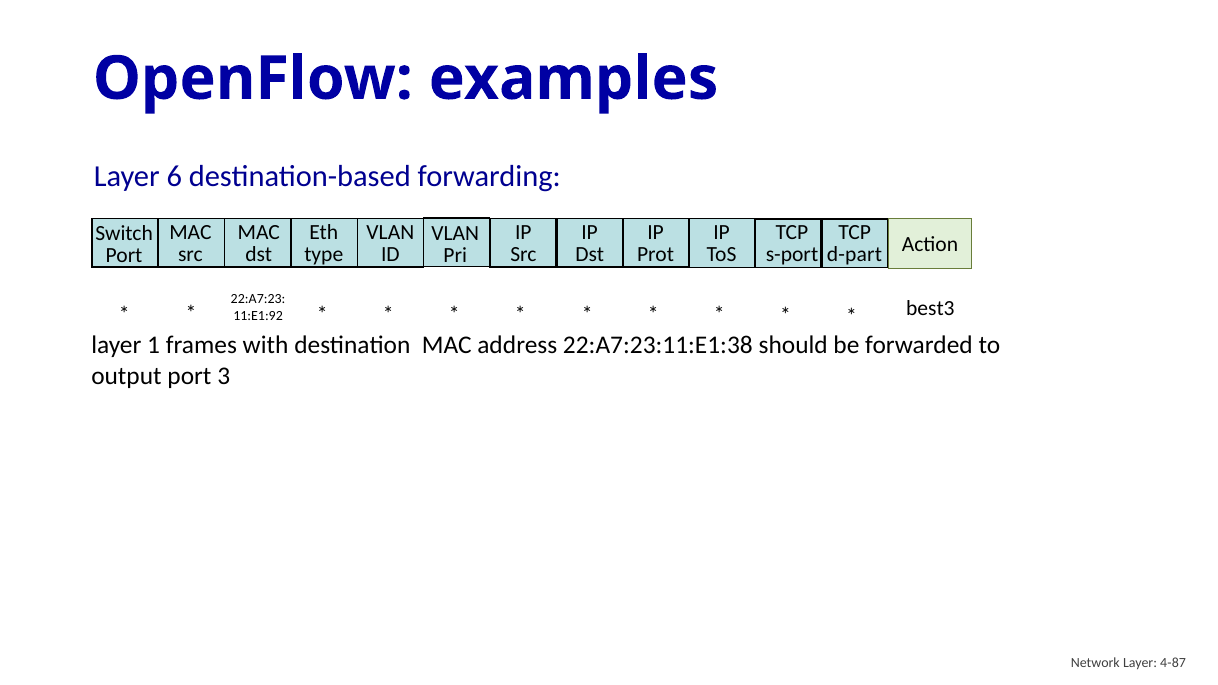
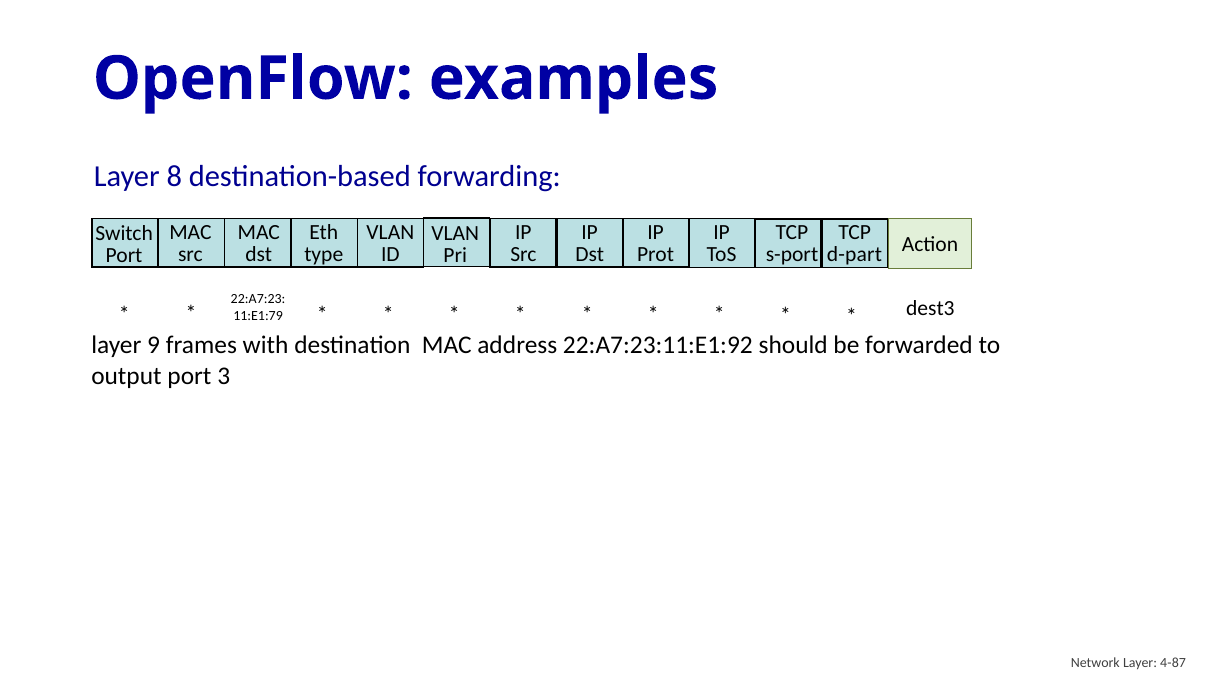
6: 6 -> 8 (174, 176)
best3: best3 -> dest3 (930, 309)
11:E1:92: 11:E1:92 -> 11:E1:79 (258, 316)
1: 1 -> 9 (154, 346)
22:A7:23:11:E1:38: 22:A7:23:11:E1:38 -> 22:A7:23:11:E1:92 (658, 346)
